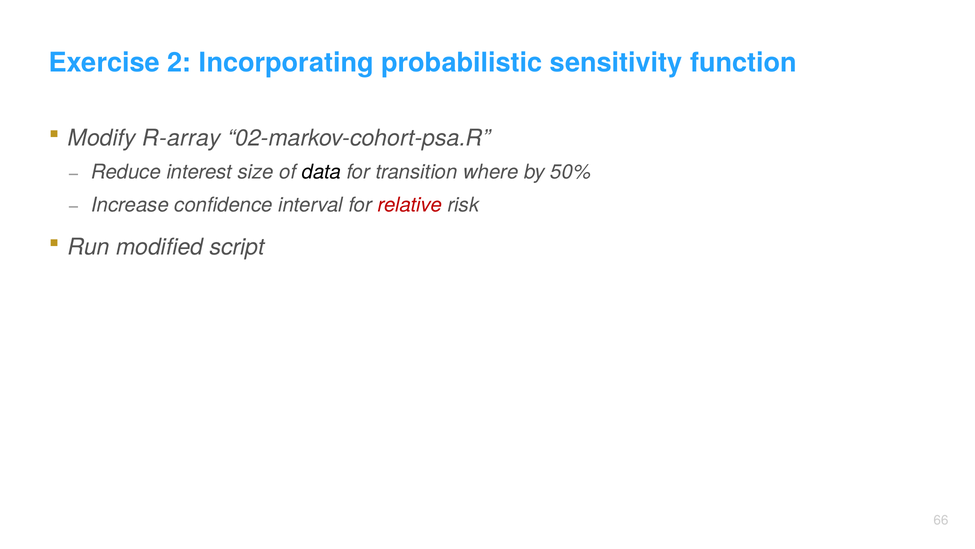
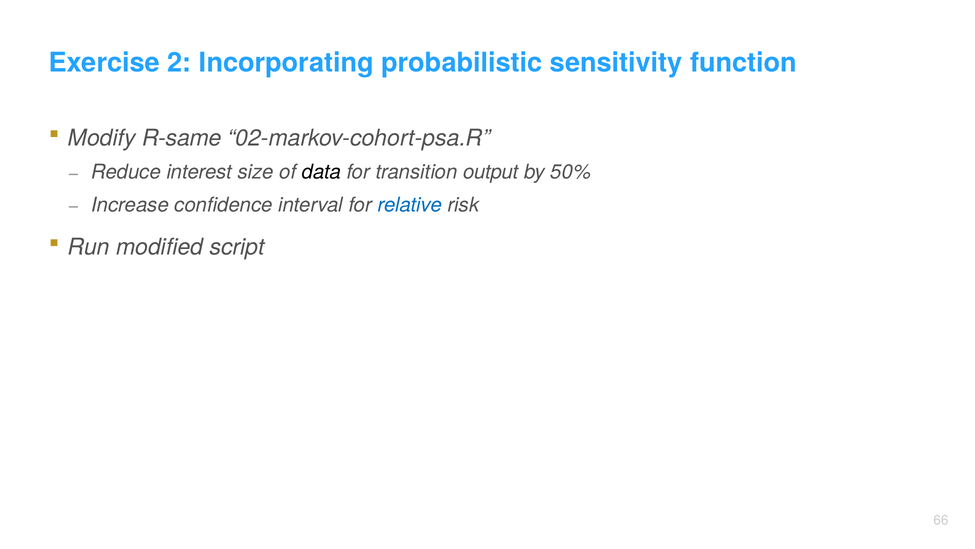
R-array: R-array -> R-same (182, 138)
where: where -> output (491, 172)
relative colour: red -> blue (410, 205)
